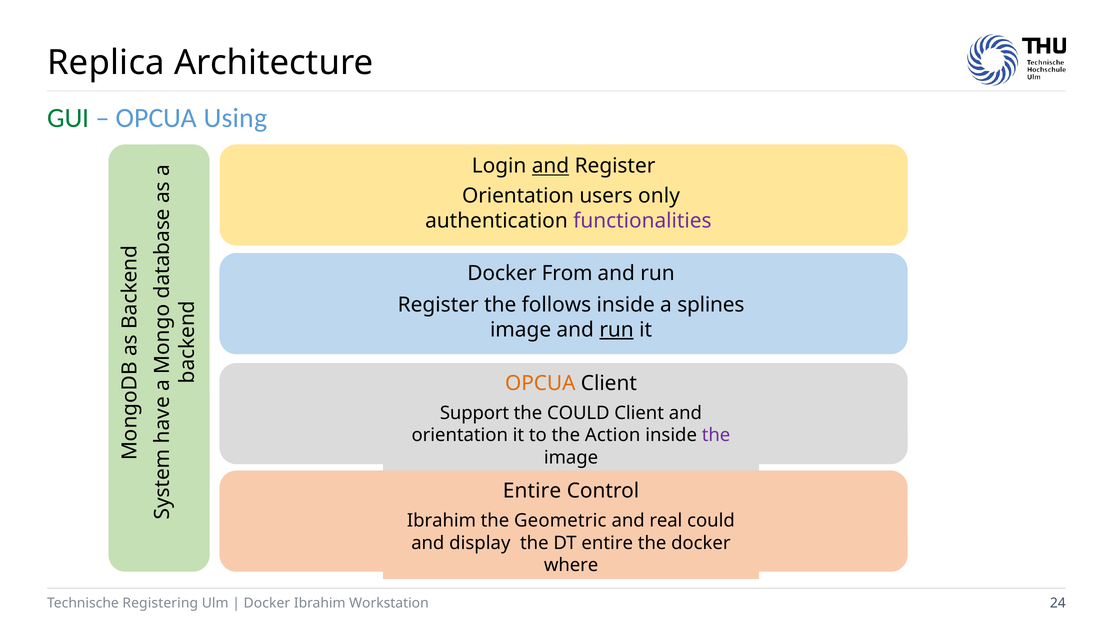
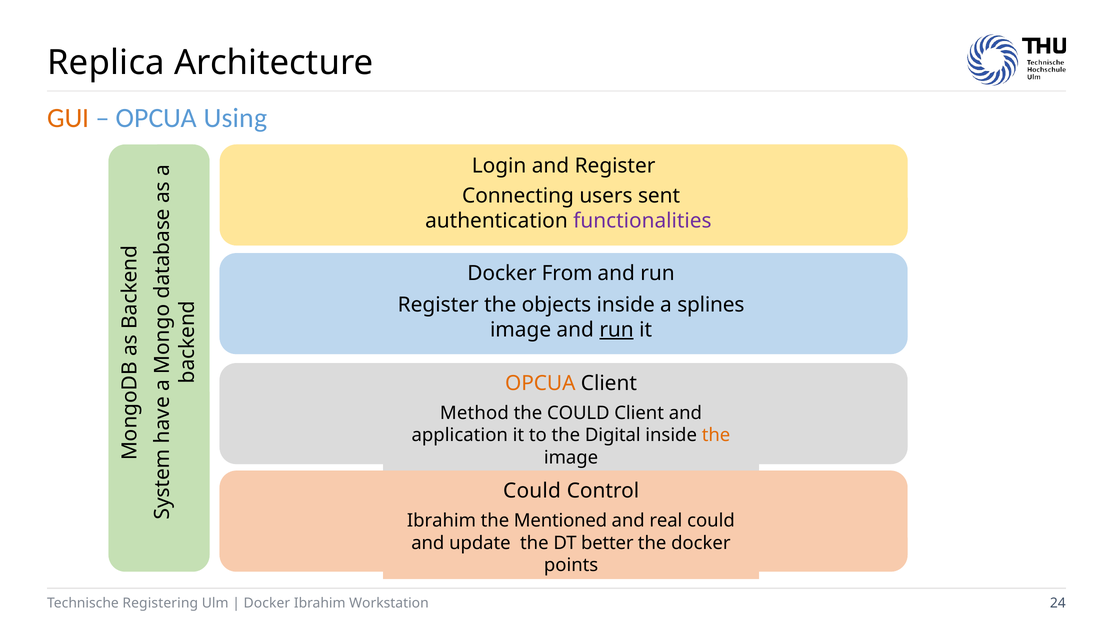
GUI colour: green -> orange (68, 118)
and underline: present -> none (551, 166)
Orientation: Orientation -> Connecting (518, 196)
only: only -> sent (659, 196)
follows: follows -> objects (556, 305)
Support: Support -> Method (474, 413)
orientation: orientation -> application (460, 435)
Action: Action -> Digital (613, 435)
the colour: purple -> orange (716, 435)
Entire: Entire -> Could (532, 491)
Geometric: Geometric -> Mentioned (560, 521)
display: display -> update (480, 543)
DT entire: entire -> better (607, 543)
where: where -> points (571, 565)
